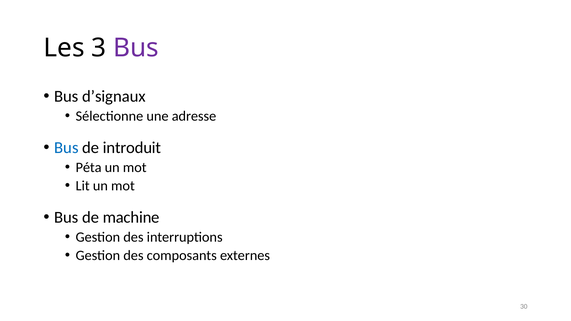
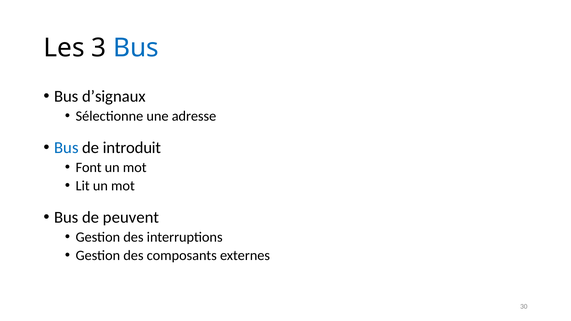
Bus colour: purple -> blue (136, 48)
Péta: Péta -> Font (89, 167)
machine: machine -> peuvent (131, 217)
